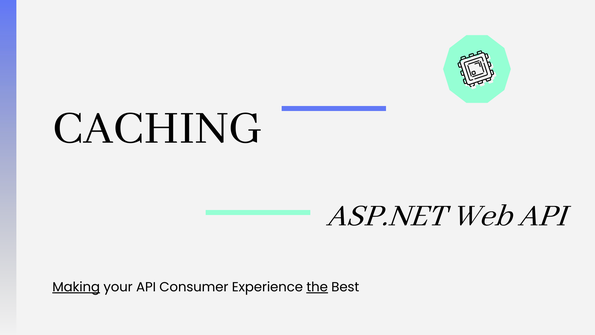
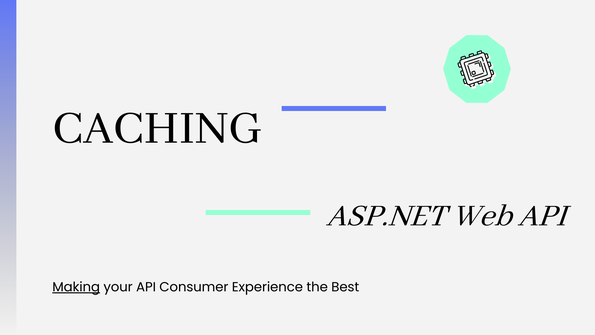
the underline: present -> none (317, 287)
